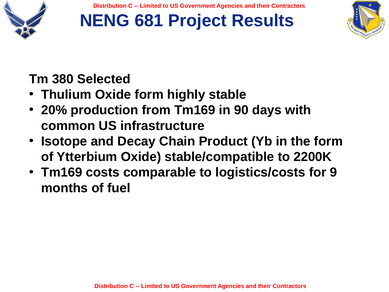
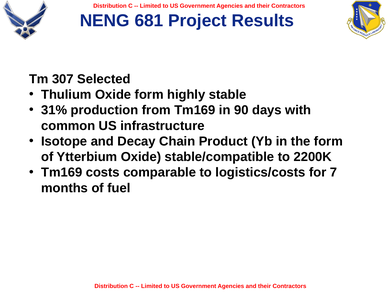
380: 380 -> 307 (63, 79)
20%: 20% -> 31% (54, 110)
9: 9 -> 7 (333, 172)
